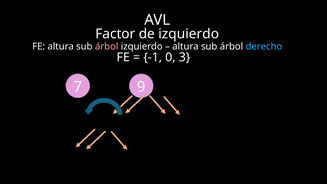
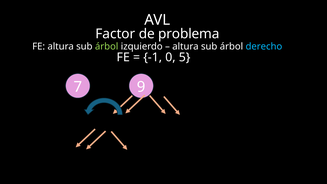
de izquierdo: izquierdo -> problema (189, 34)
árbol colour: pink -> light green (107, 46)
0 3: 3 -> 5 (185, 57)
